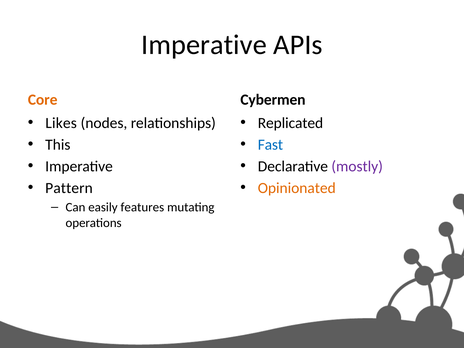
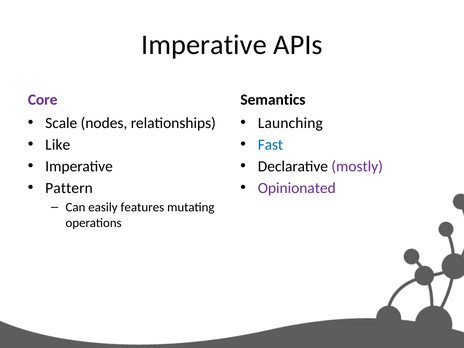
Core colour: orange -> purple (43, 100)
Cybermen: Cybermen -> Semantics (273, 100)
Likes: Likes -> Scale (61, 123)
Replicated: Replicated -> Launching (290, 123)
This: This -> Like (58, 145)
Opinionated colour: orange -> purple (297, 188)
